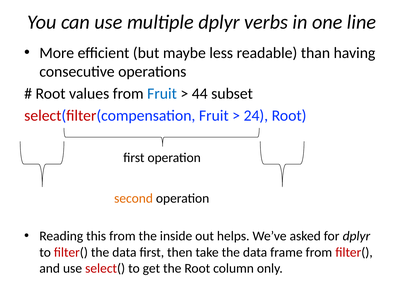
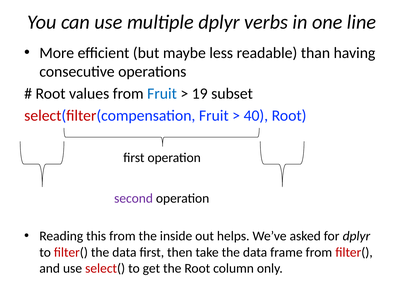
44: 44 -> 19 (200, 94)
24: 24 -> 40 (256, 116)
second colour: orange -> purple (134, 198)
